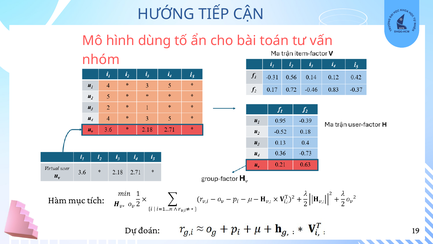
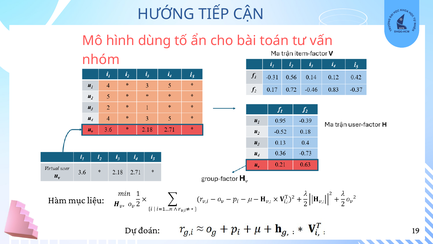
tích: tích -> liệu (96, 200)
